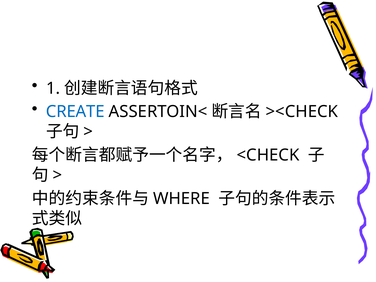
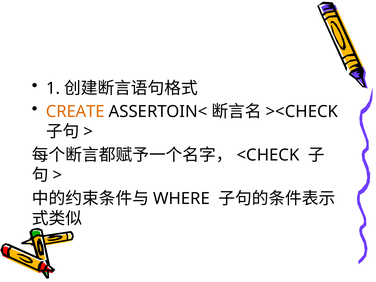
CREATE colour: blue -> orange (75, 112)
